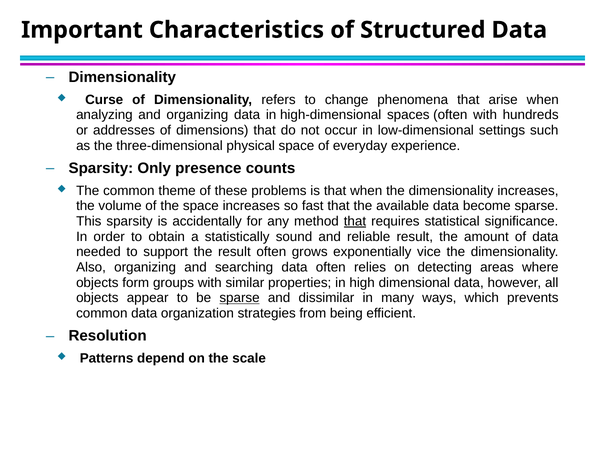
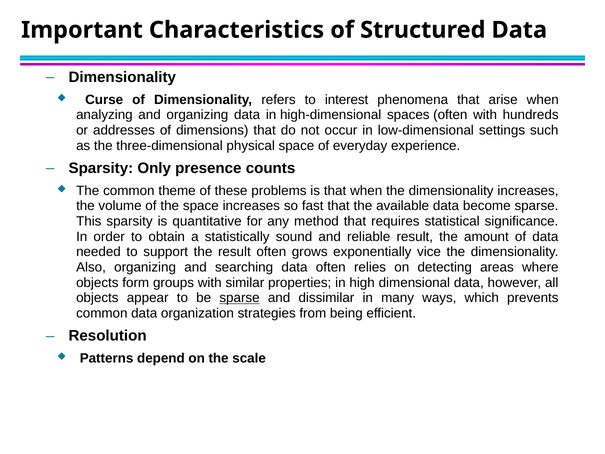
change: change -> interest (347, 100)
accidentally: accidentally -> quantitative (207, 221)
that underline: present -> none (355, 221)
